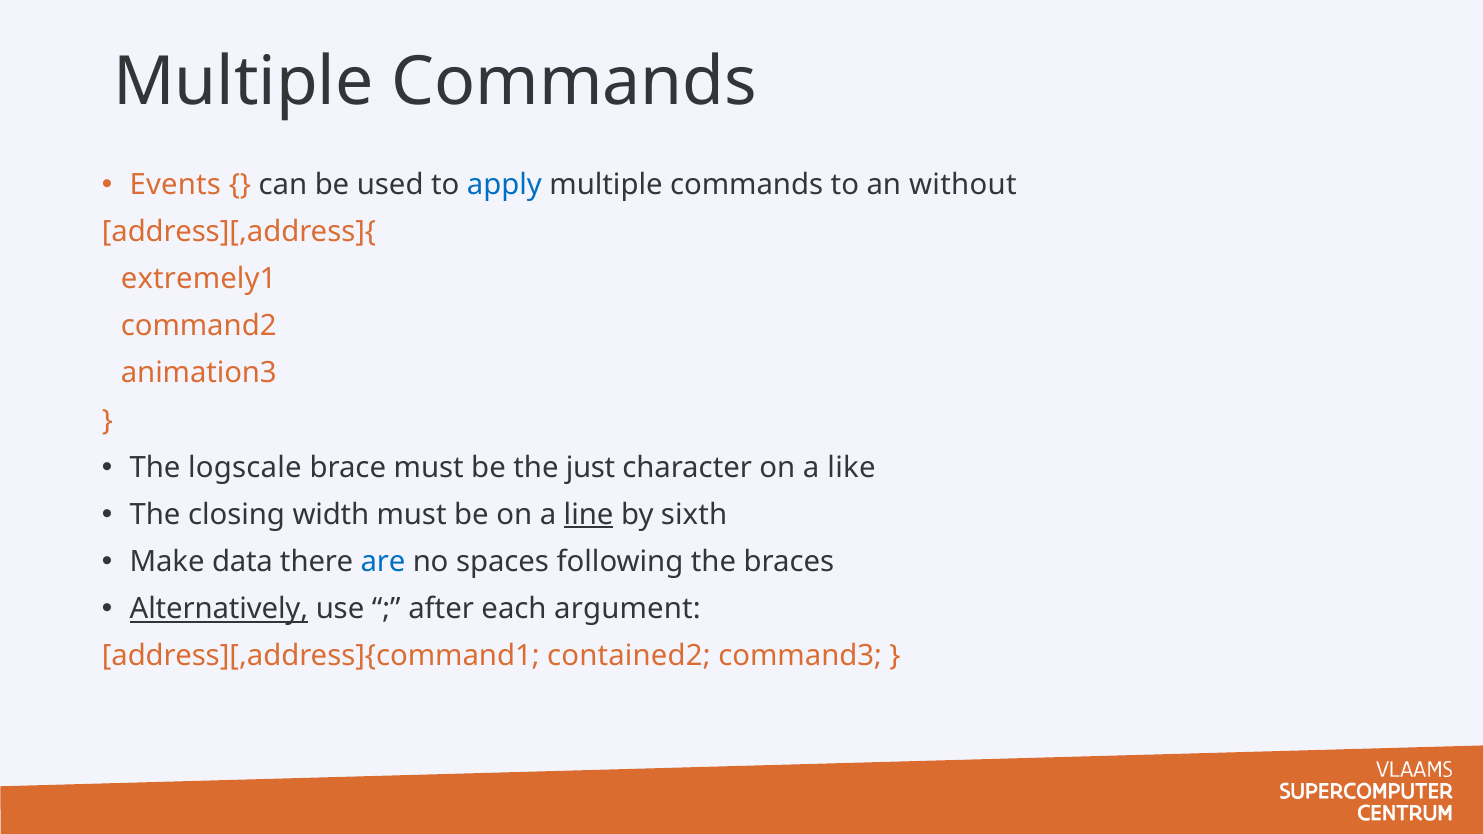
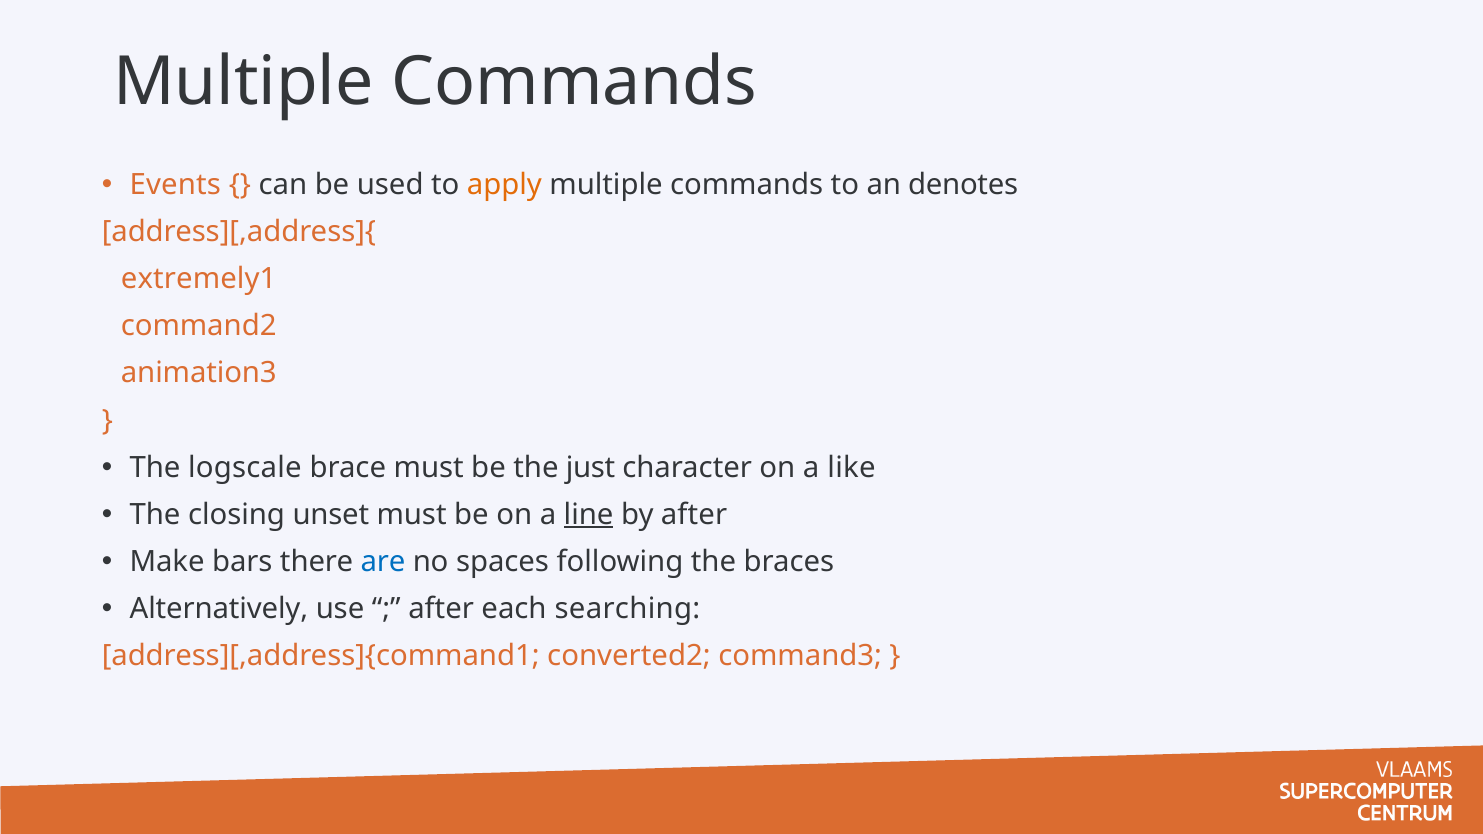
apply colour: blue -> orange (504, 185)
without: without -> denotes (963, 185)
width: width -> unset (331, 515)
by sixth: sixth -> after (694, 515)
data: data -> bars (242, 562)
Alternatively underline: present -> none (219, 609)
argument: argument -> searching (627, 609)
contained2: contained2 -> converted2 (629, 656)
